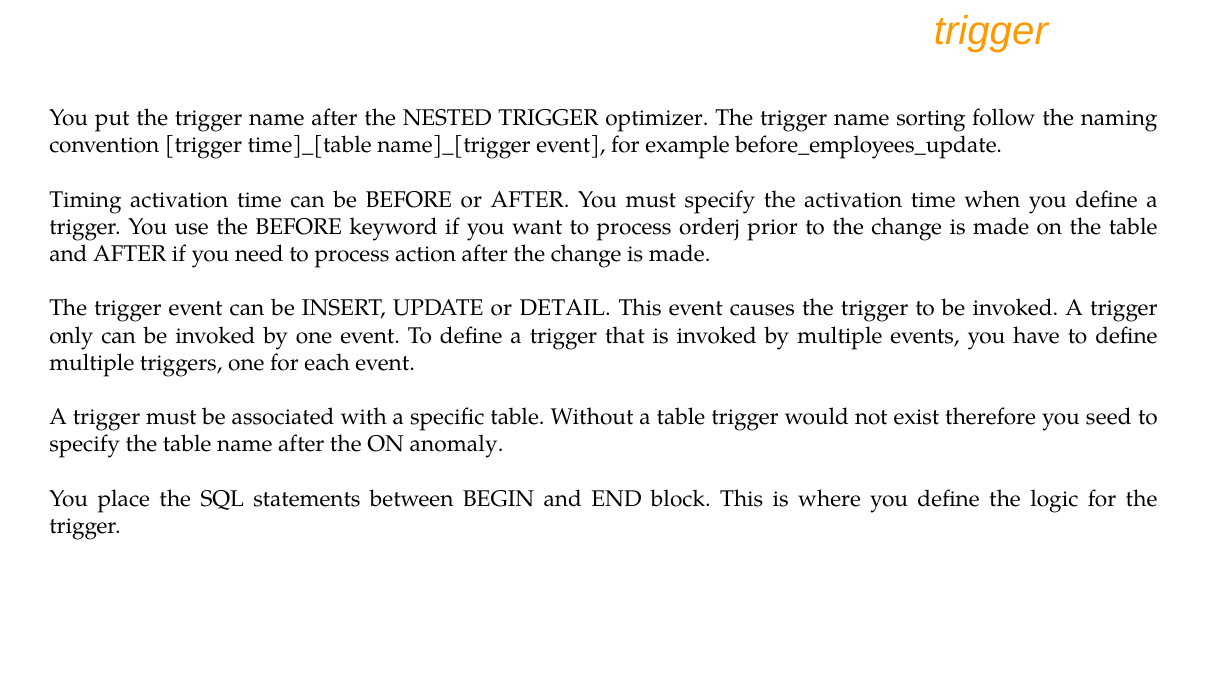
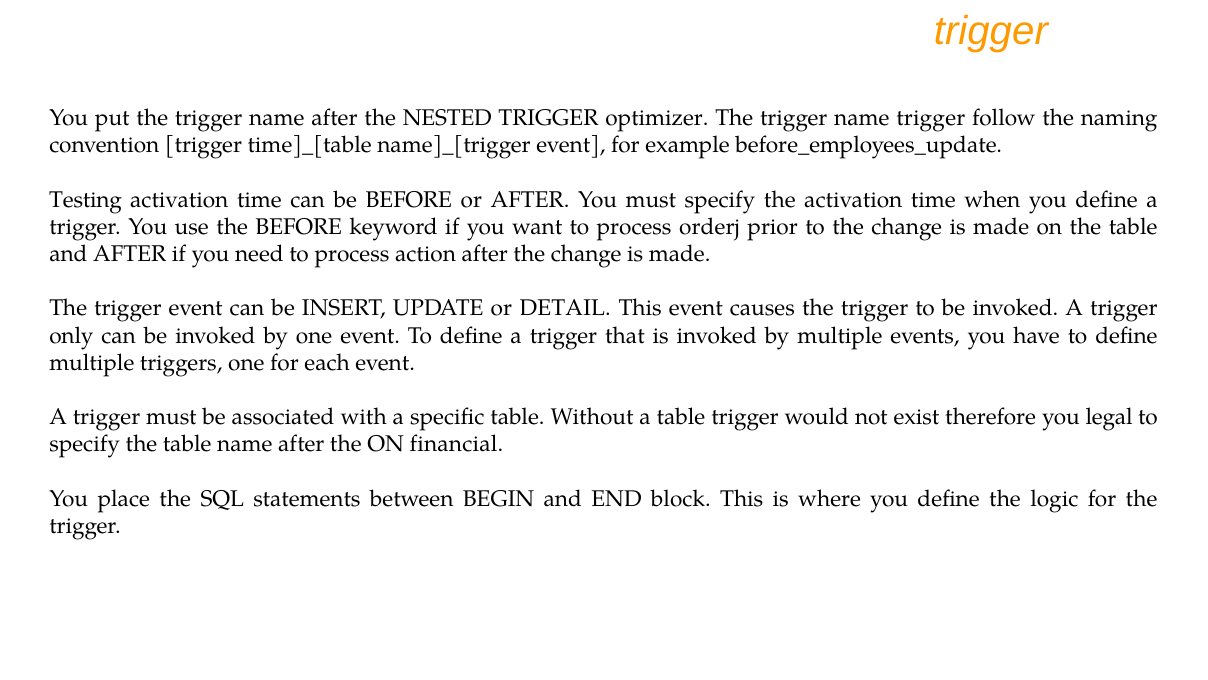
name sorting: sorting -> trigger (931, 118)
Timing: Timing -> Testing (86, 200)
seed: seed -> legal (1109, 417)
anomaly: anomaly -> financial (456, 444)
